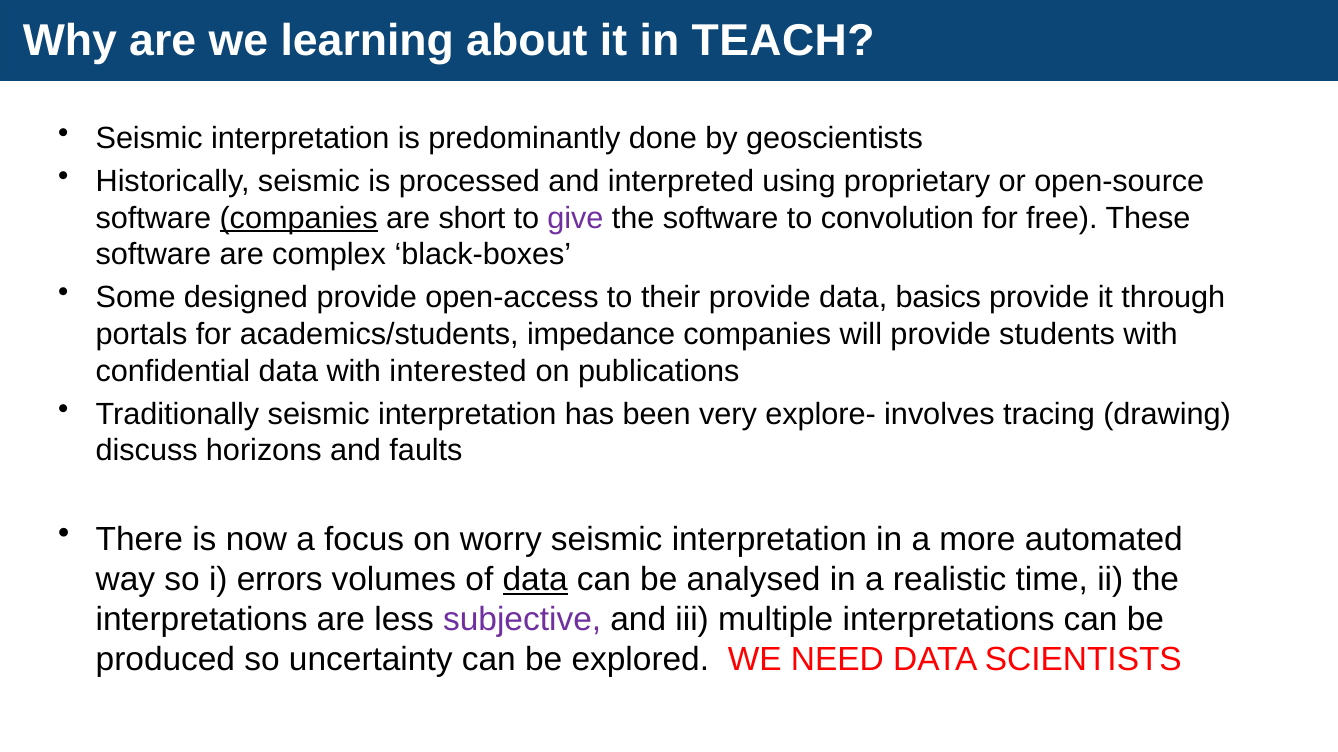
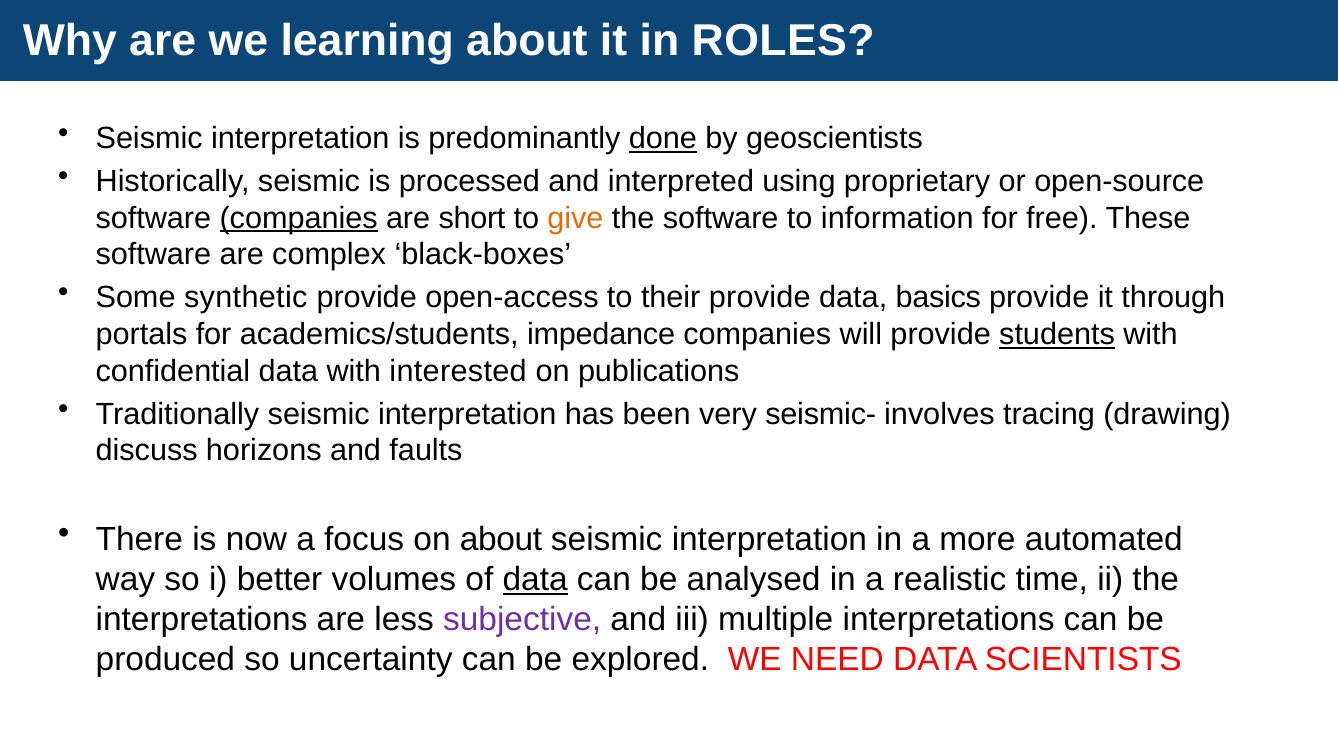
TEACH: TEACH -> ROLES (783, 41)
done underline: none -> present (663, 139)
give colour: purple -> orange (575, 218)
convolution: convolution -> information (897, 218)
designed: designed -> synthetic (246, 298)
students underline: none -> present (1057, 335)
explore-: explore- -> seismic- (821, 414)
on worry: worry -> about (501, 539)
errors: errors -> better (280, 580)
